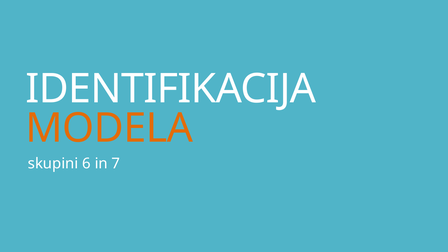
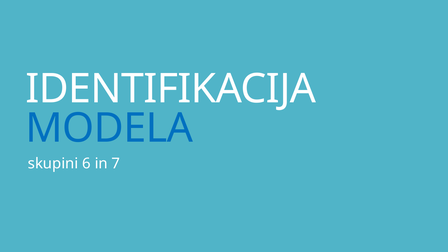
MODELA colour: orange -> blue (109, 128)
